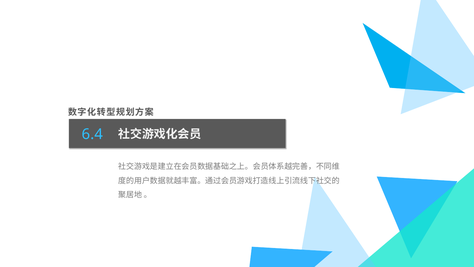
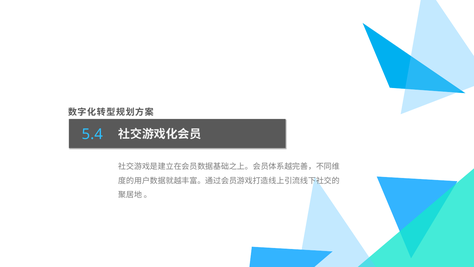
6.4: 6.4 -> 5.4 (92, 134)
